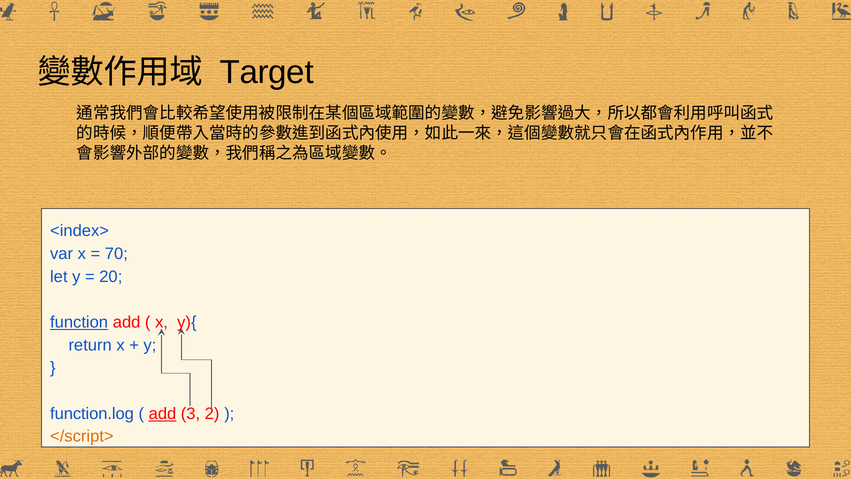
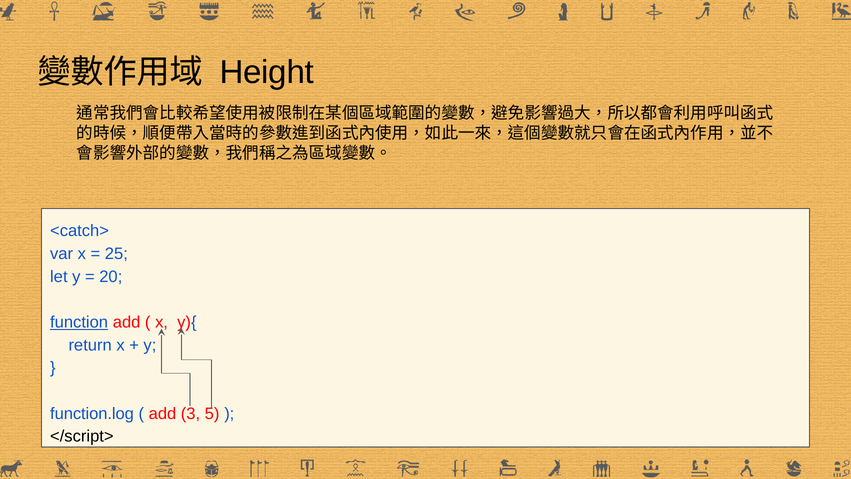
Target: Target -> Height (267, 72)
<index>: <index> -> <catch> (80, 231)
70: 70 -> 25 (116, 254)
add underline: present -> none (162, 413)
2: 2 -> 5 (212, 413)
</script> colour: orange -> black (82, 436)
